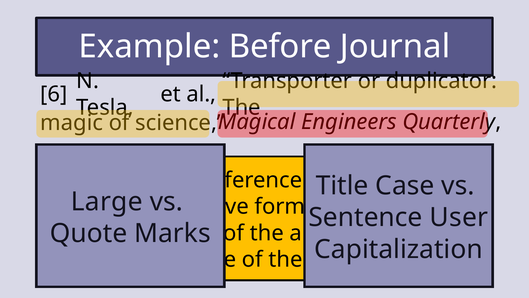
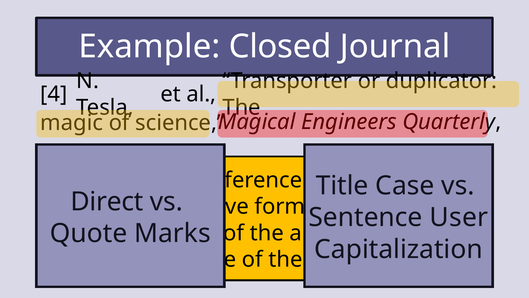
Before: Before -> Closed (280, 46)
6: 6 -> 4 (54, 94)
Large: Large -> Direct (107, 201)
